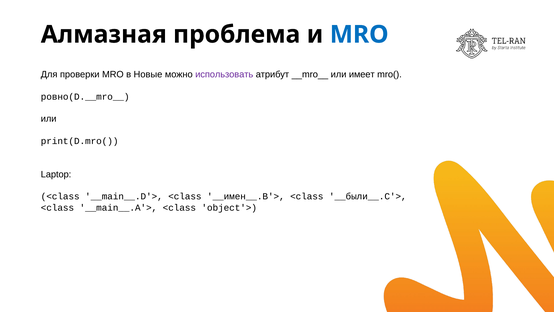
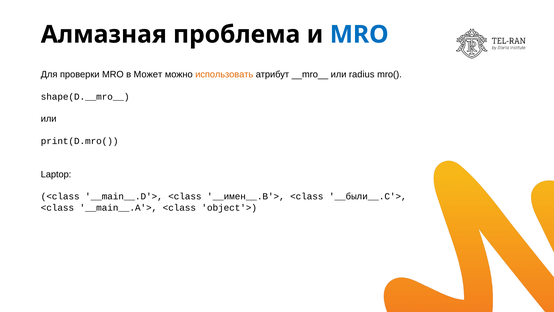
Новые: Новые -> Может (148, 74)
использовать colour: purple -> orange (224, 74)
имеет: имеет -> radius (362, 74)
ровно(D.__mro__: ровно(D.__mro__ -> shape(D.__mro__ (85, 97)
